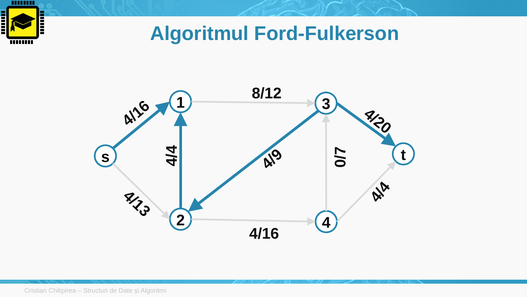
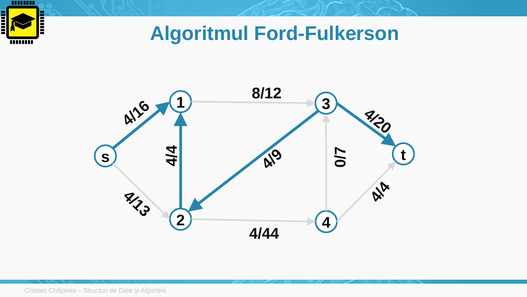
4/16: 4/16 -> 4/44 (264, 233)
